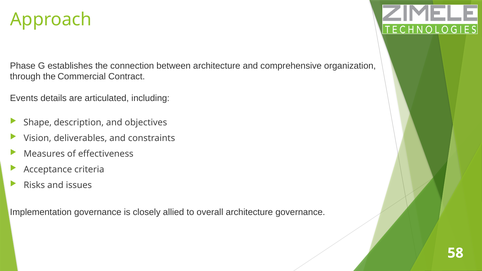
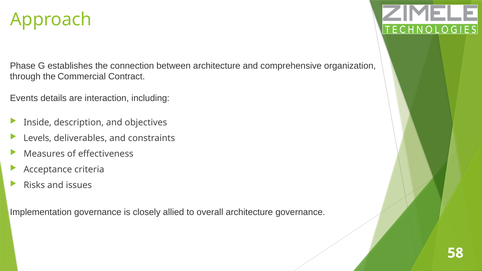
articulated: articulated -> interaction (107, 98)
Shape: Shape -> Inside (38, 123)
Vision: Vision -> Levels (38, 138)
